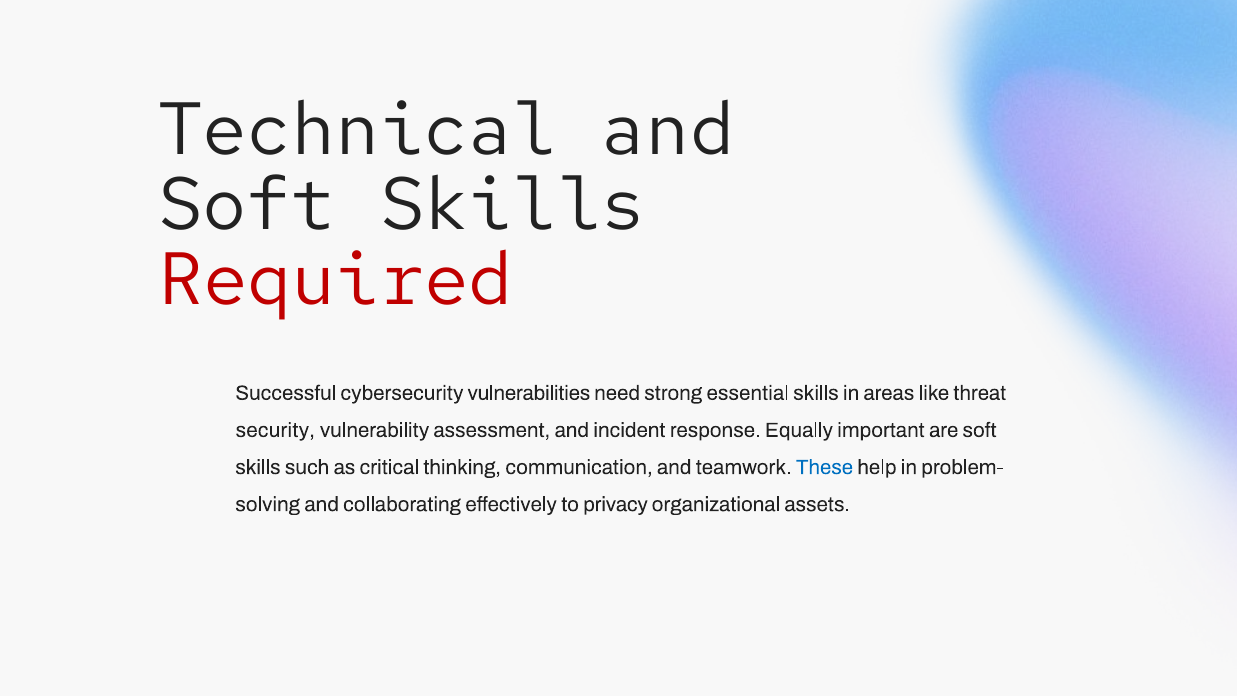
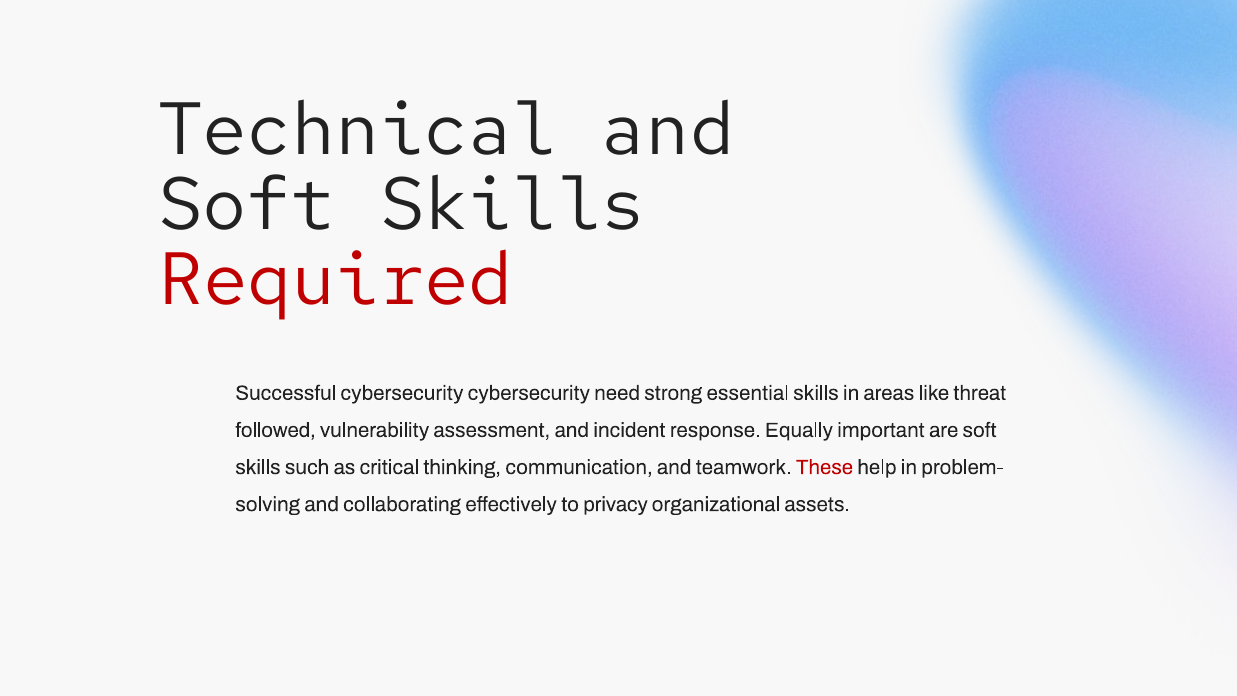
cybersecurity vulnerabilities: vulnerabilities -> cybersecurity (529, 393)
security: security -> followed (275, 430)
These colour: blue -> red (824, 467)
